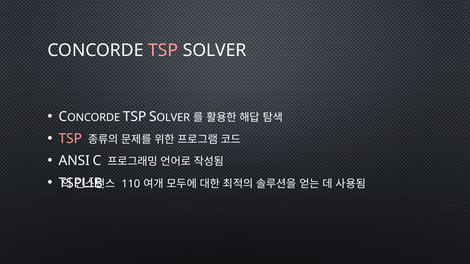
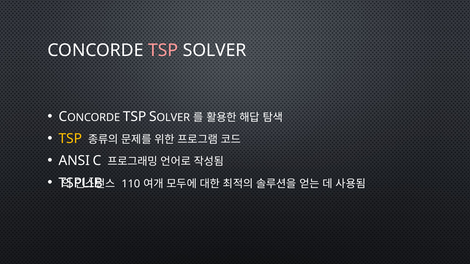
TSP colour: pink -> yellow (70, 139)
